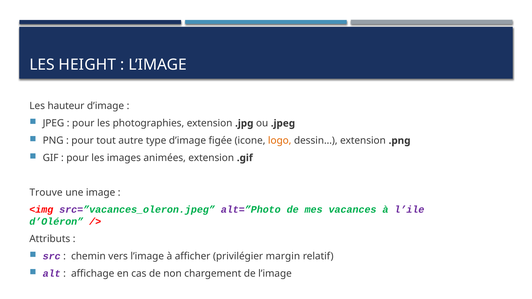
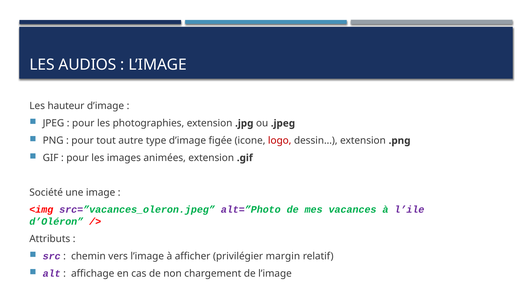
HEIGHT: HEIGHT -> AUDIOS (87, 65)
logo colour: orange -> red (280, 141)
Trouve: Trouve -> Société (46, 193)
